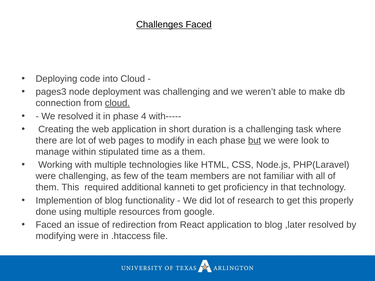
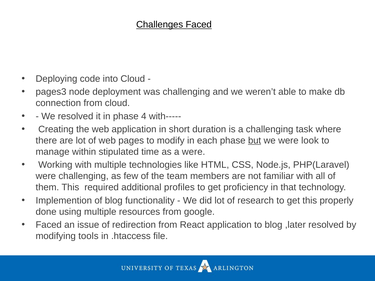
cloud underline: present -> none (117, 103)
a them: them -> were (194, 152)
kanneti: kanneti -> profiles (179, 188)
modifying were: were -> tools (88, 236)
